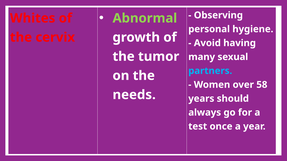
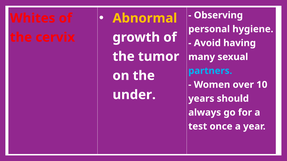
Abnormal colour: light green -> yellow (145, 18)
58: 58 -> 10 (262, 85)
needs: needs -> under (134, 95)
